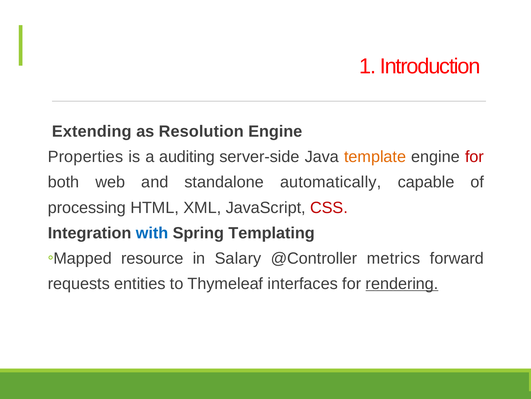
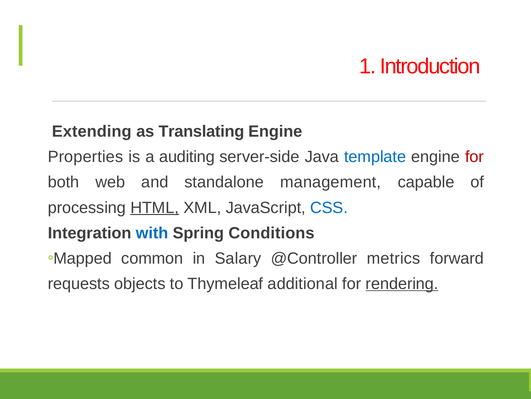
Resolution: Resolution -> Translating (201, 131)
template colour: orange -> blue (375, 157)
automatically: automatically -> management (331, 182)
HTML underline: none -> present (155, 207)
CSS colour: red -> blue (329, 207)
Templating: Templating -> Conditions (271, 233)
resource: resource -> common (152, 258)
entities: entities -> objects (140, 283)
interfaces: interfaces -> additional (303, 283)
